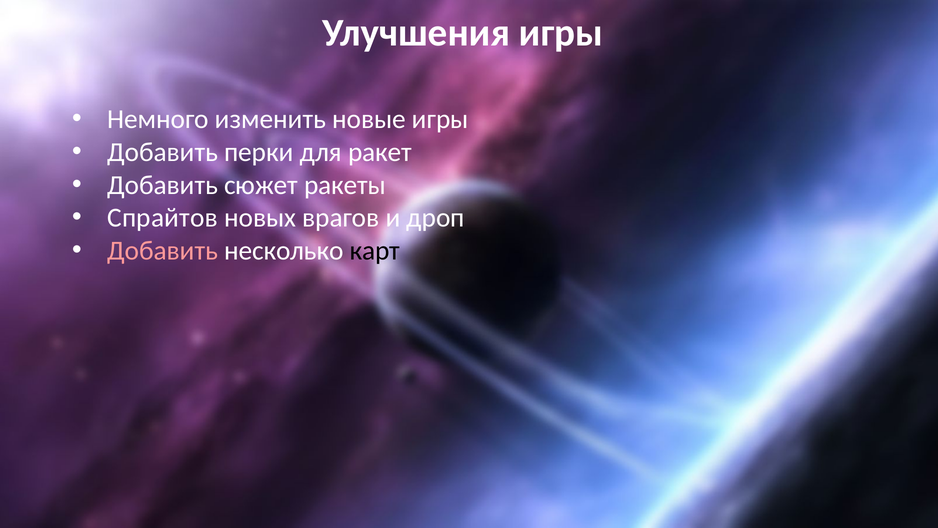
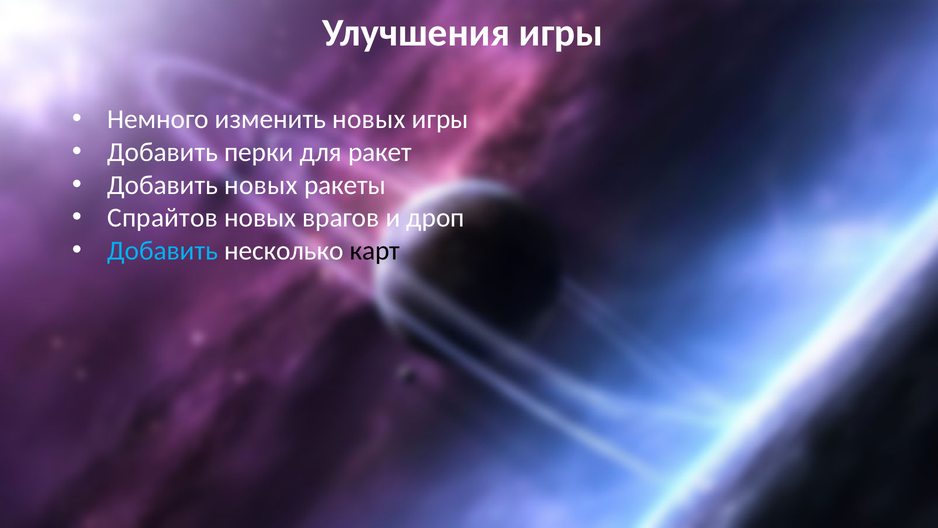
изменить новые: новые -> новых (369, 119)
Добавить сюжет: сюжет -> новых (261, 185)
Добавить colour: pink -> light blue (163, 251)
